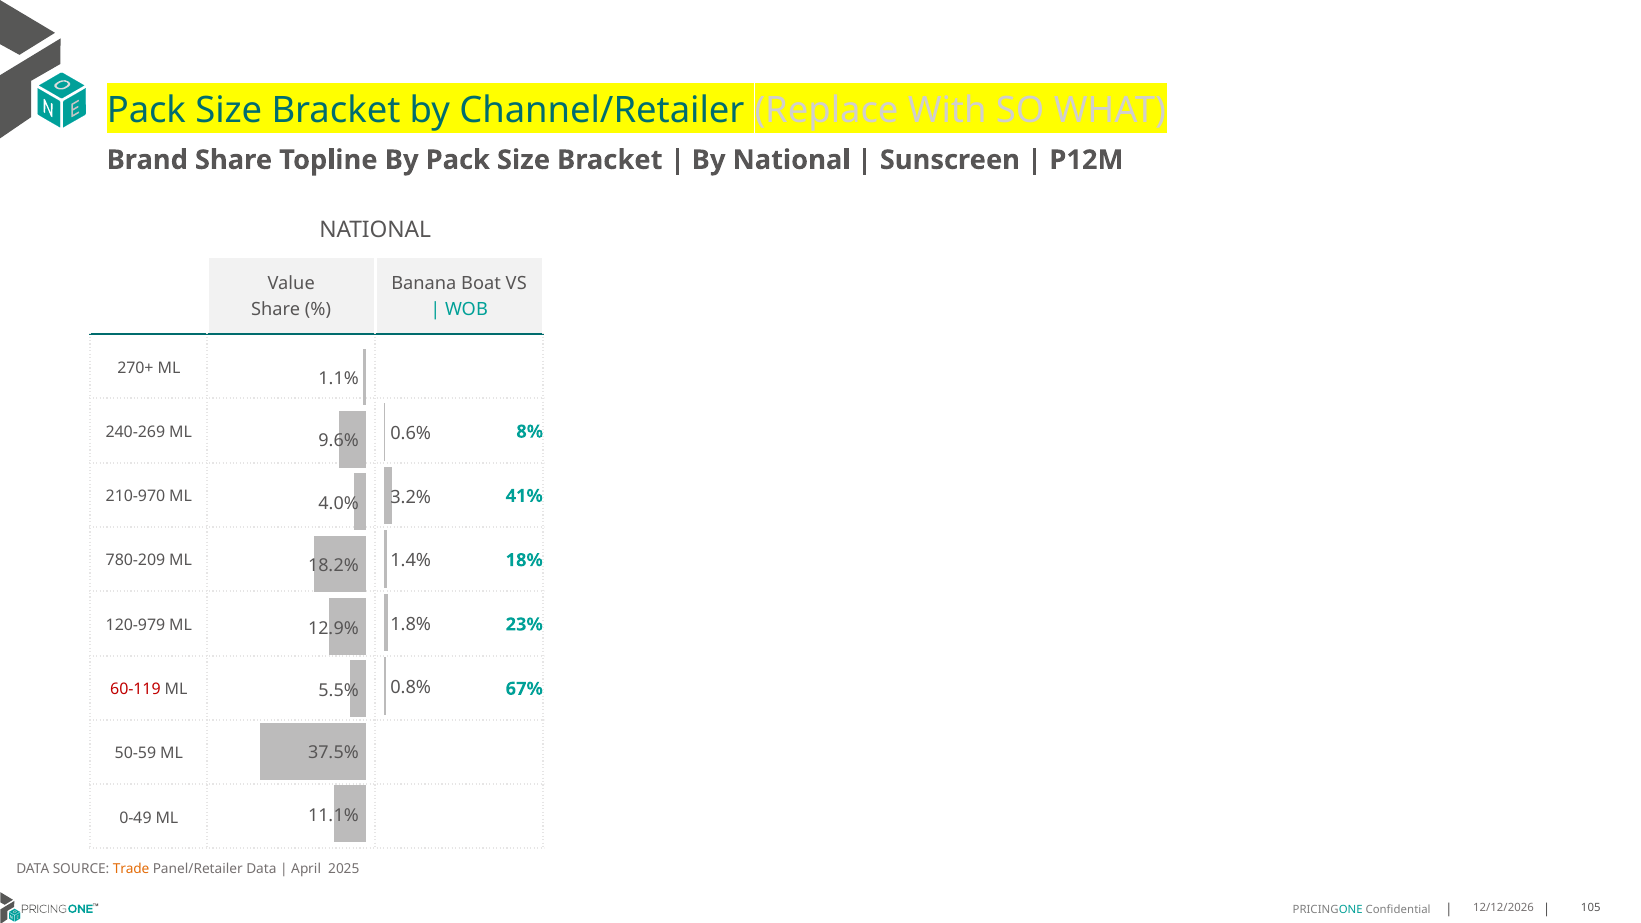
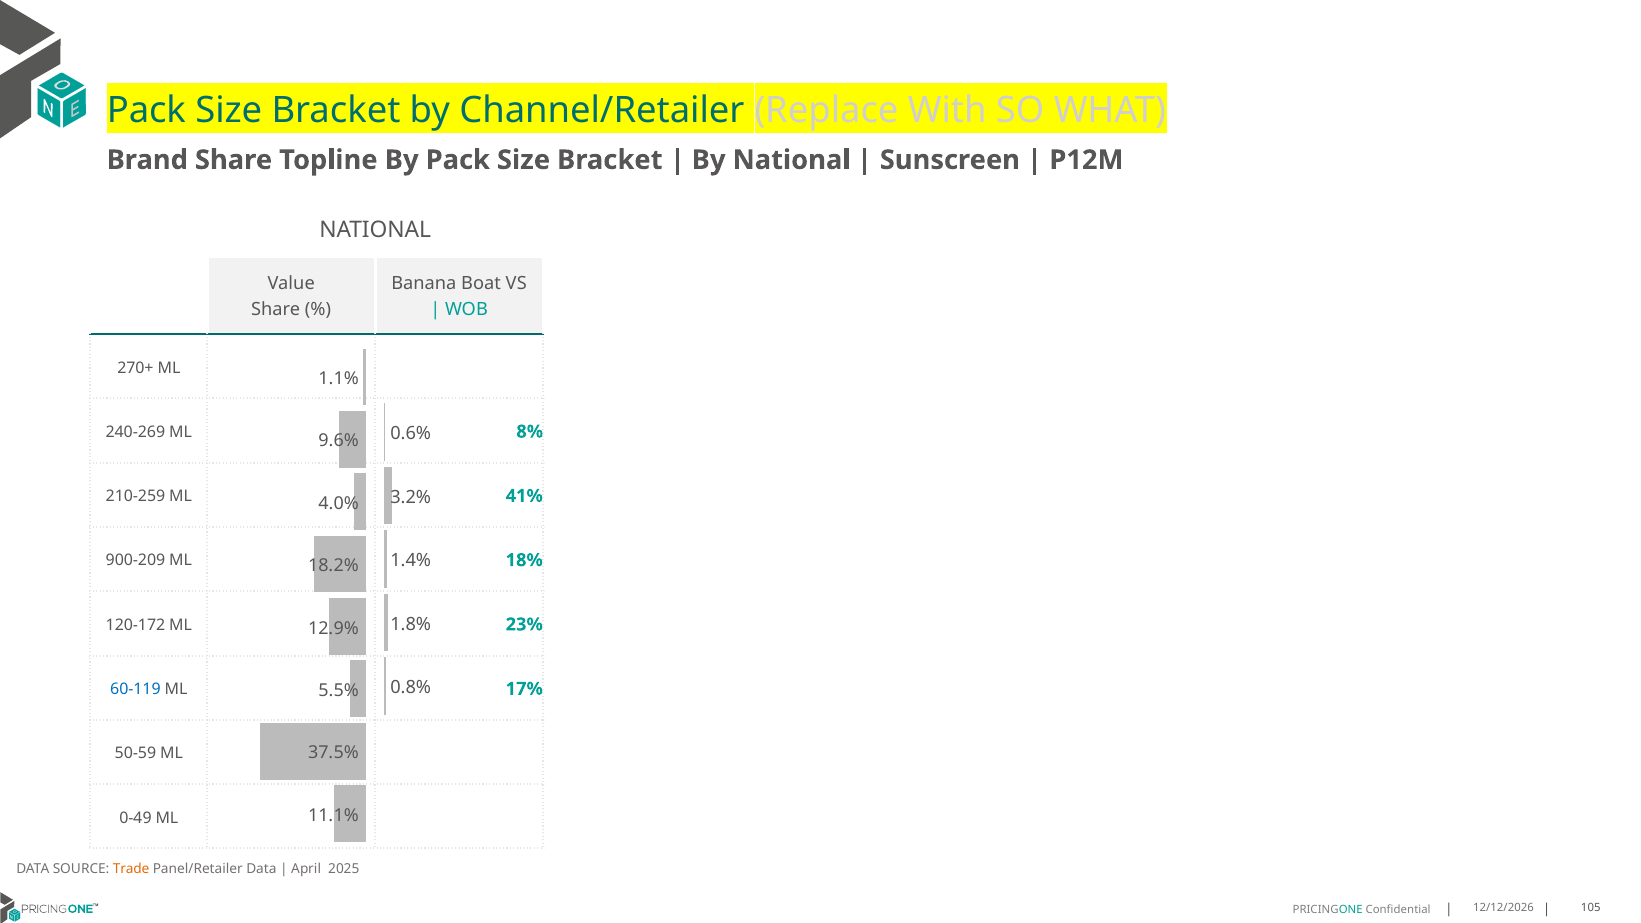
210-970: 210-970 -> 210-259 (135, 496)
780-209: 780-209 -> 900-209 (135, 561)
120-979: 120-979 -> 120-172 (135, 625)
60-119 colour: red -> blue (135, 689)
67%: 67% -> 17% (524, 689)
